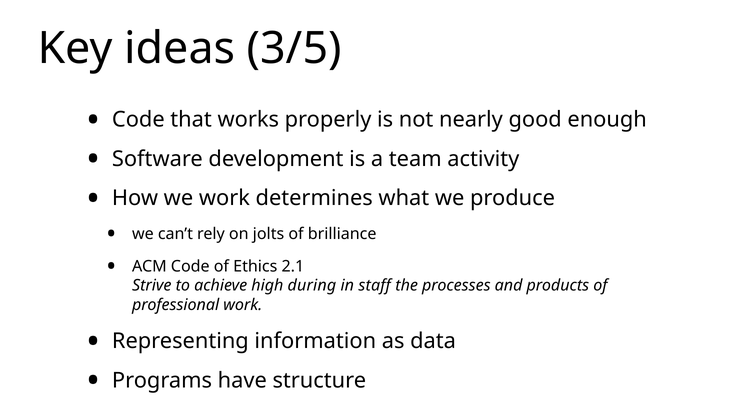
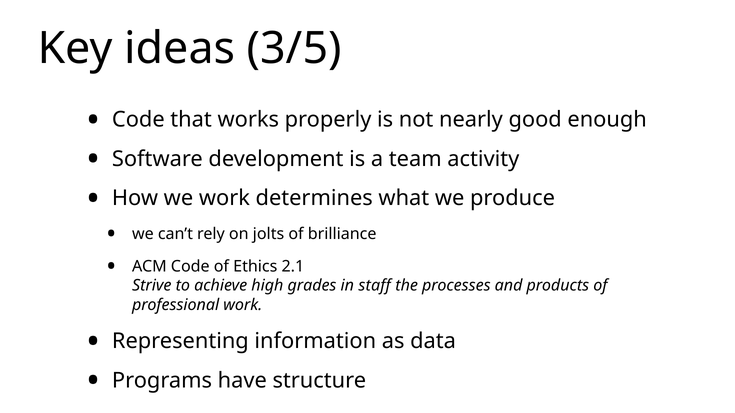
during: during -> grades (312, 286)
